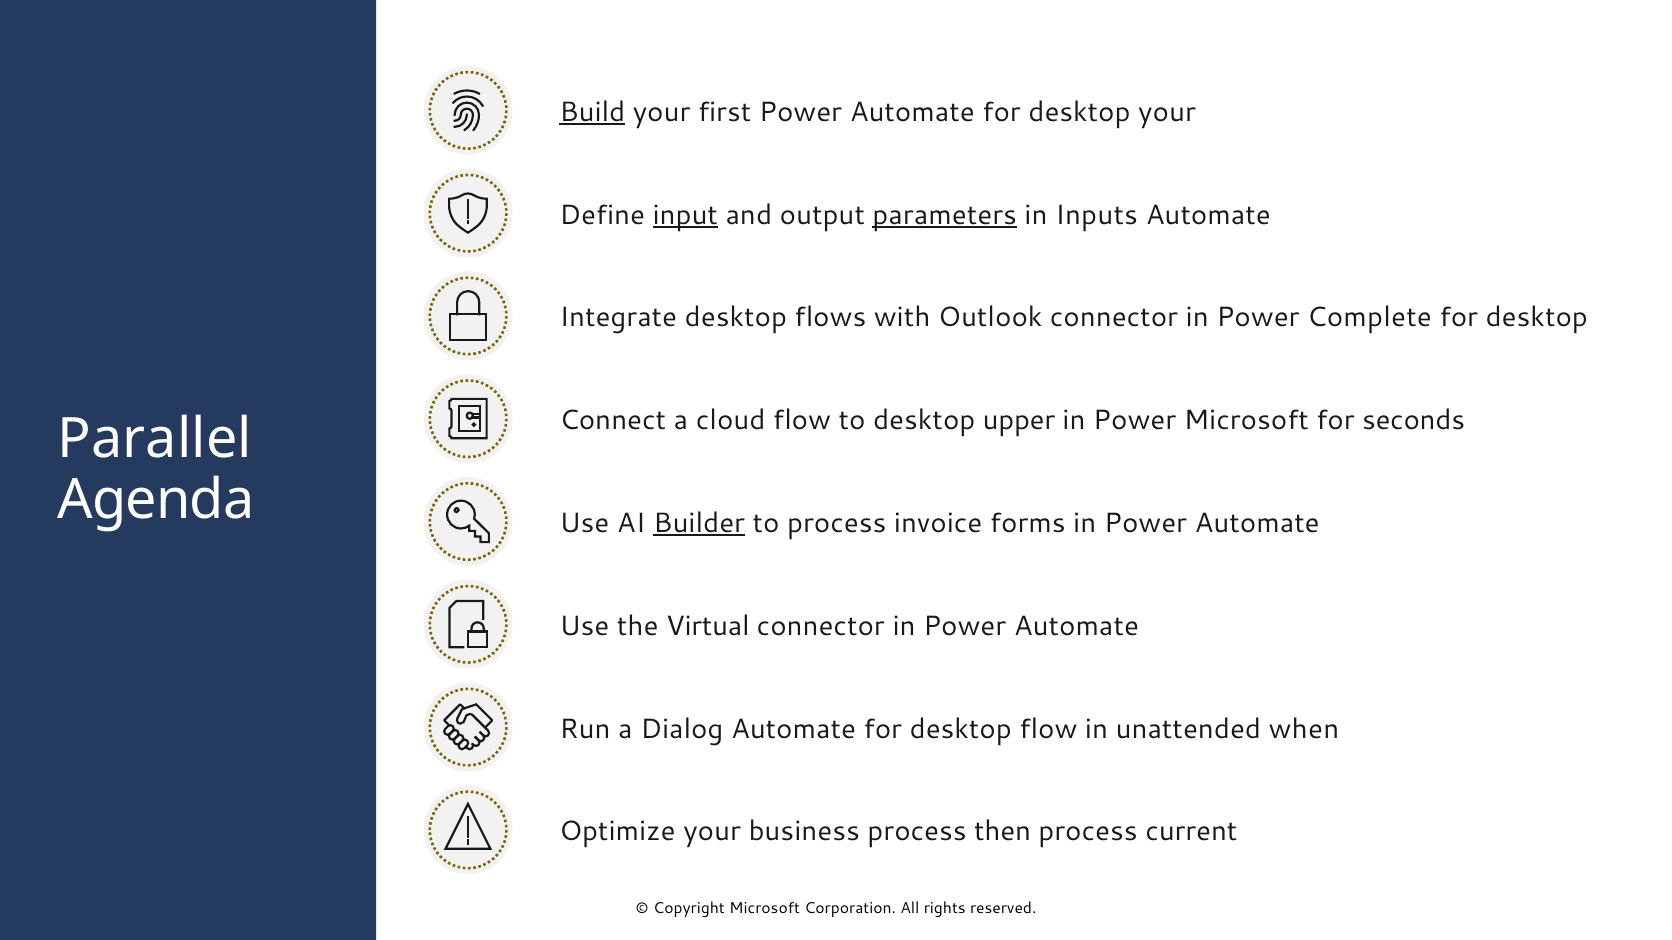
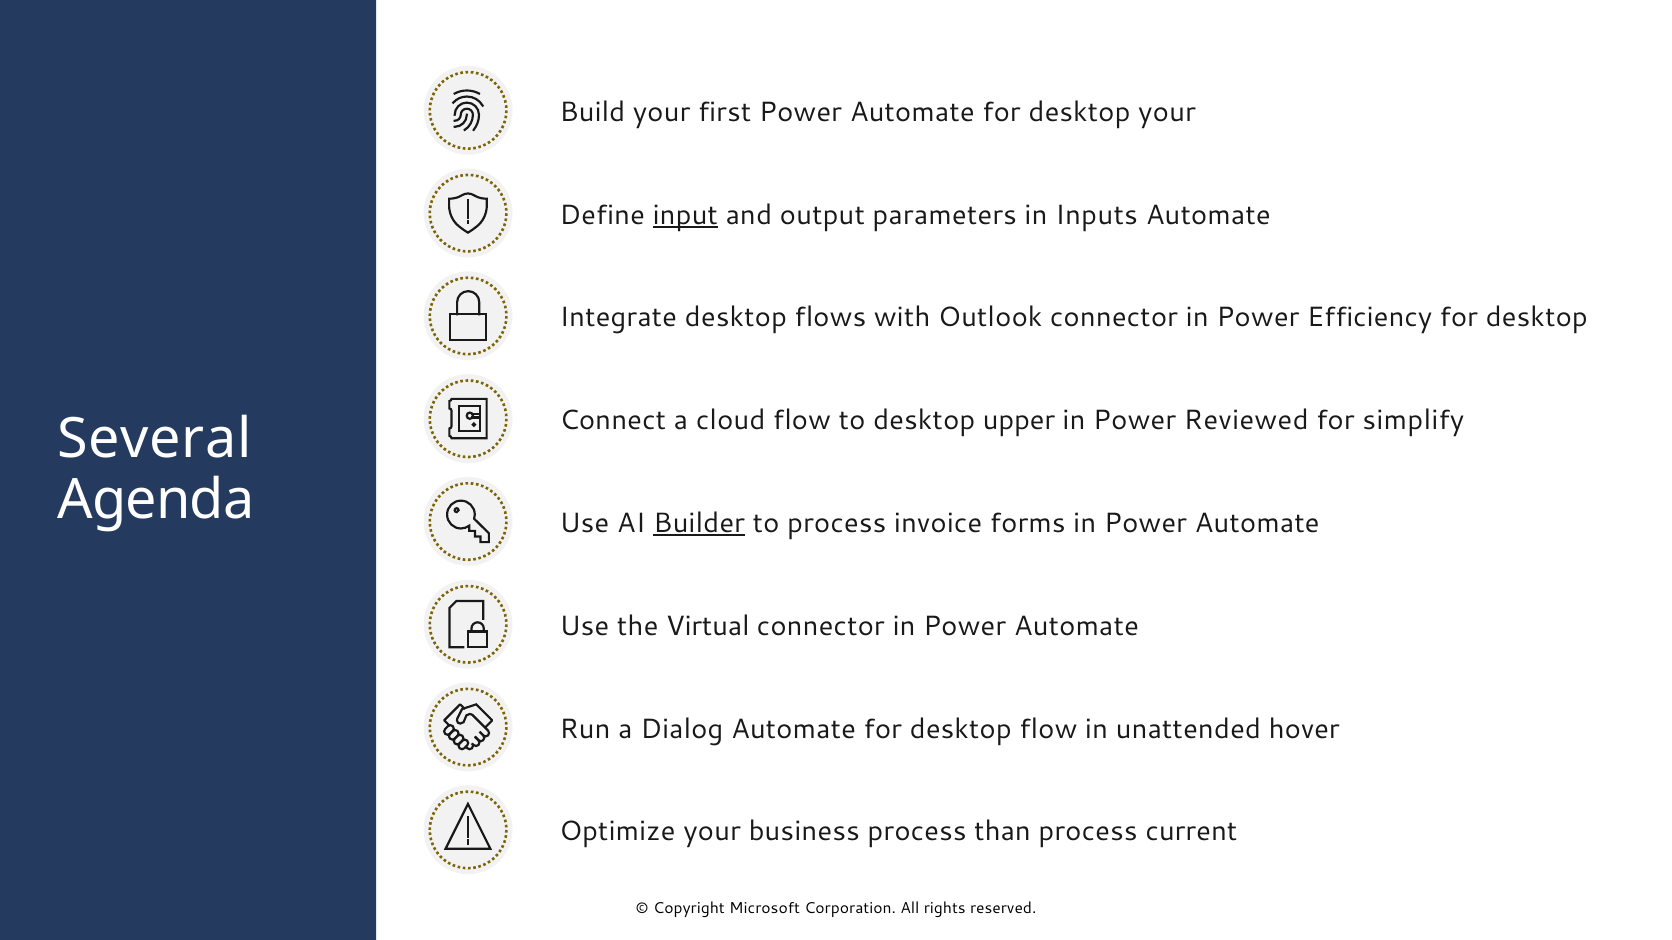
Build underline: present -> none (592, 112)
parameters underline: present -> none (945, 215)
Complete: Complete -> Efficiency (1370, 318)
Power Microsoft: Microsoft -> Reviewed (1246, 421)
seconds: seconds -> simplify (1413, 421)
Parallel: Parallel -> Several (154, 440)
when: when -> hover (1304, 729)
then: then -> than (1003, 832)
